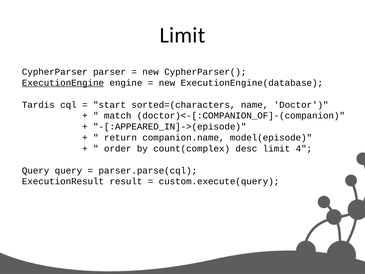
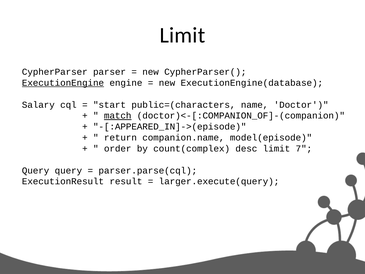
Tardis: Tardis -> Salary (38, 105)
sorted=(characters: sorted=(characters -> public=(characters (183, 105)
match underline: none -> present (118, 116)
4: 4 -> 7 (304, 148)
custom.execute(query: custom.execute(query -> larger.execute(query (219, 181)
